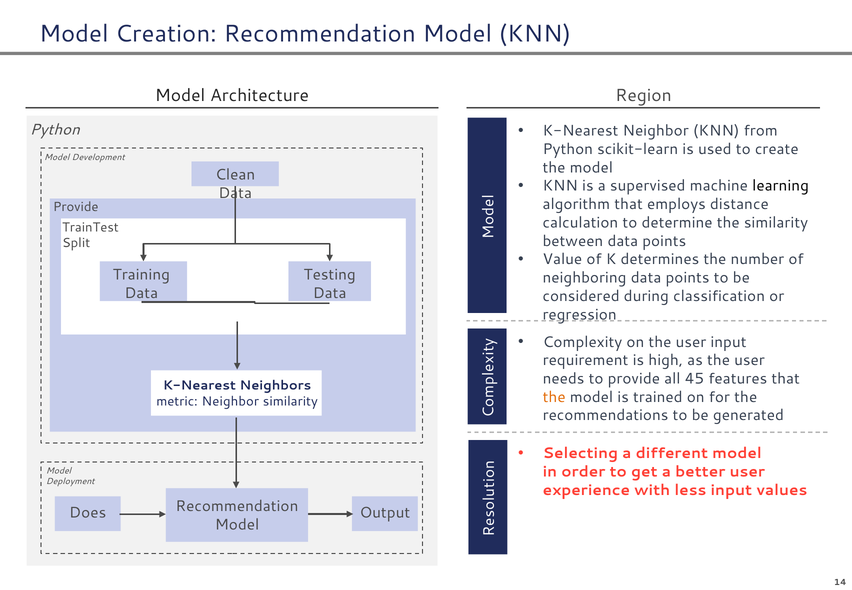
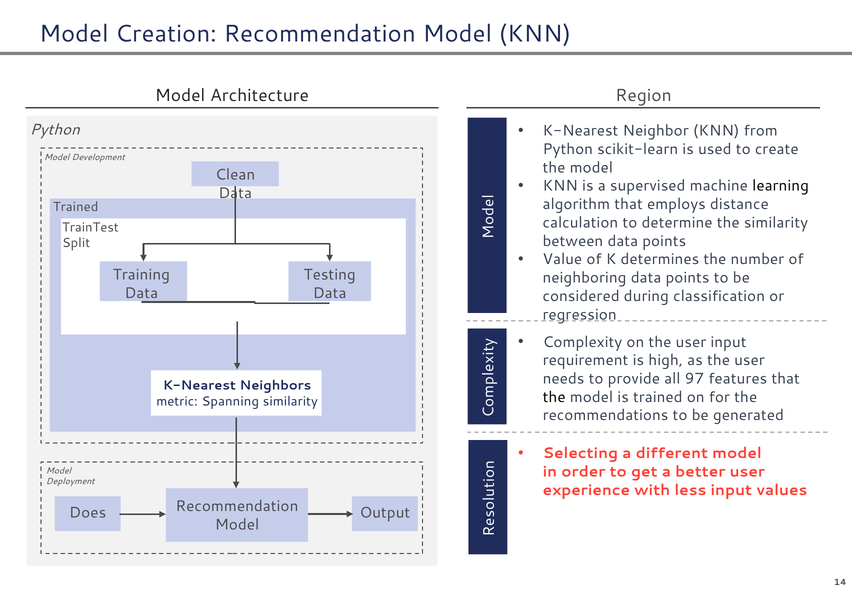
Provide: Provide -> Trained (76, 207)
45: 45 -> 97 (694, 379)
the colour: orange -> black (554, 397)
metric Neighbor: Neighbor -> Spanning (230, 401)
